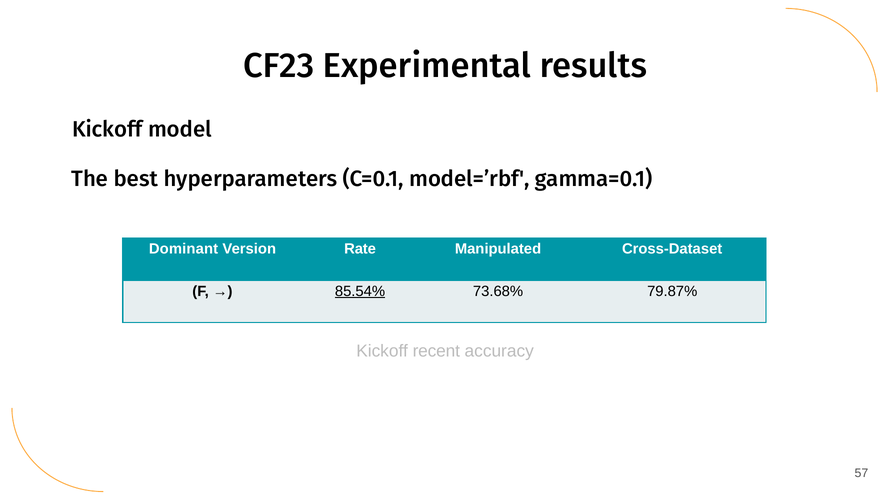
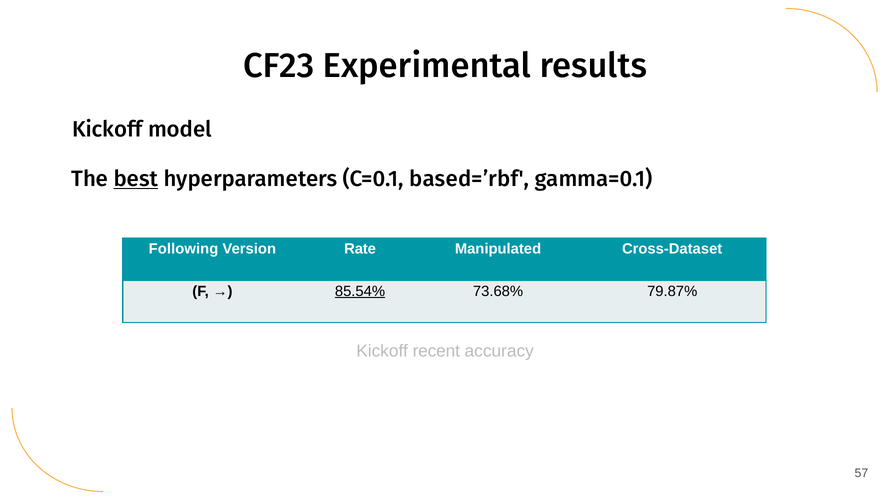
best underline: none -> present (136, 179)
model=’rbf: model=’rbf -> based=’rbf (469, 179)
Dominant: Dominant -> Following (184, 249)
